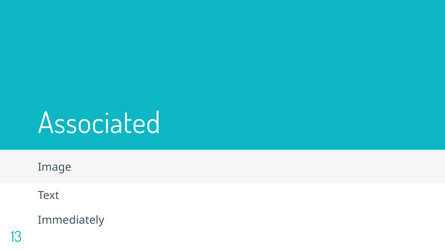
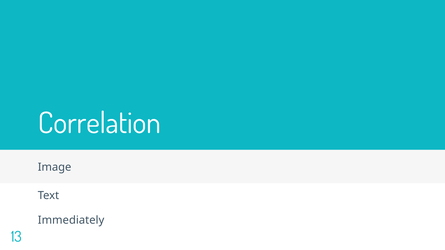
Associated: Associated -> Correlation (99, 124)
